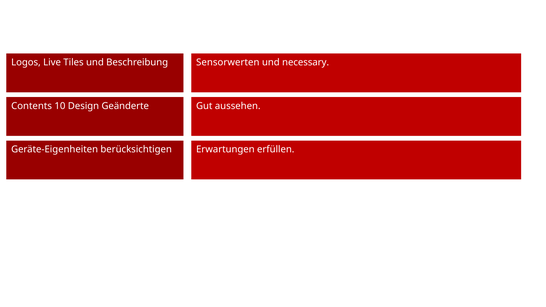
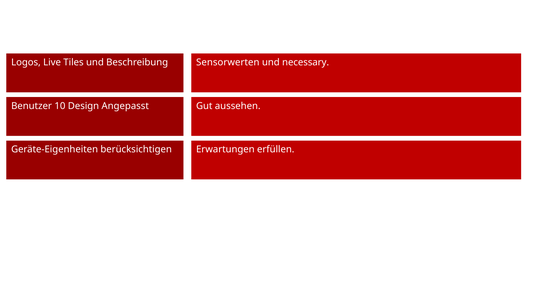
Contents: Contents -> Benutzer (32, 106)
Geänderte: Geänderte -> Angepasst (125, 106)
